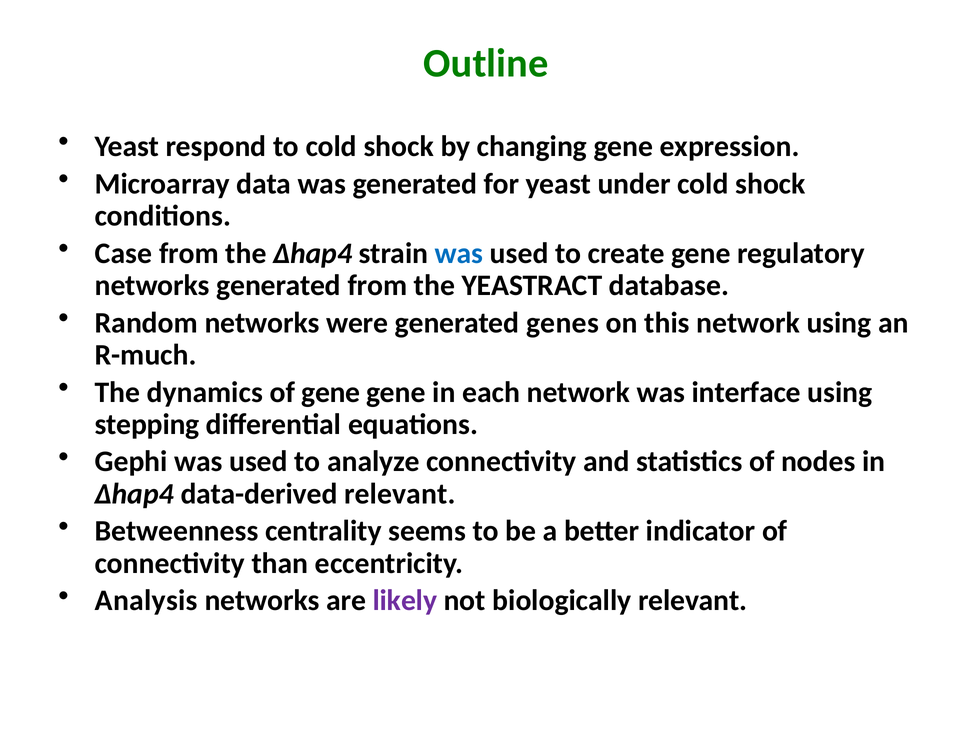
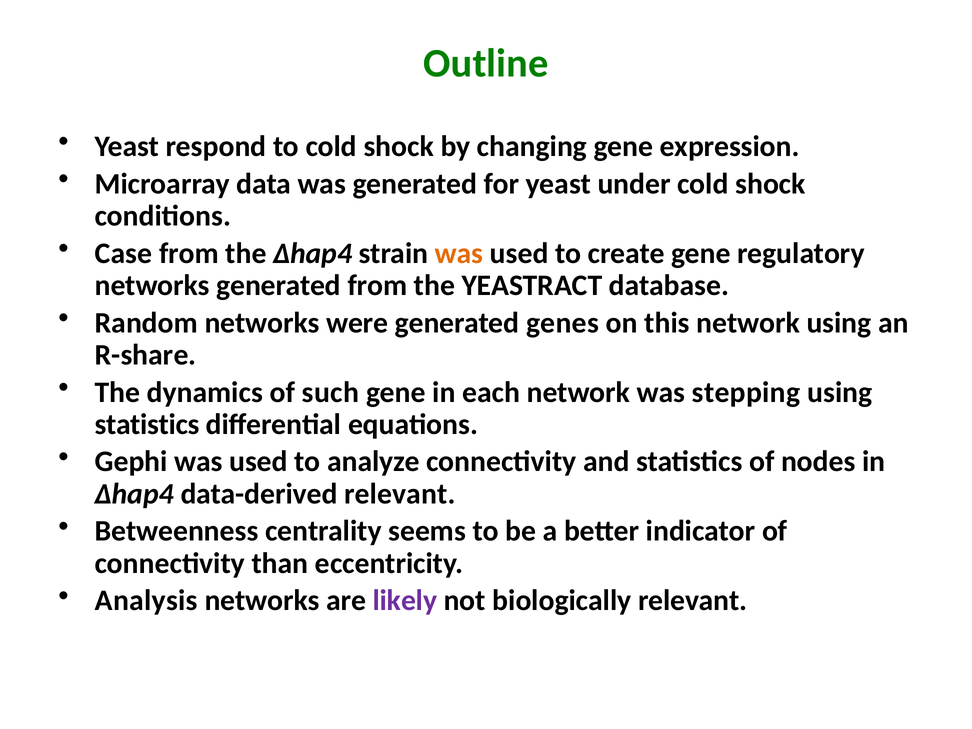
was colour: blue -> orange (459, 253)
R-much: R-much -> R-share (146, 355)
of gene: gene -> such (330, 392)
interface: interface -> stepping (746, 392)
stepping: stepping -> statistics (147, 424)
